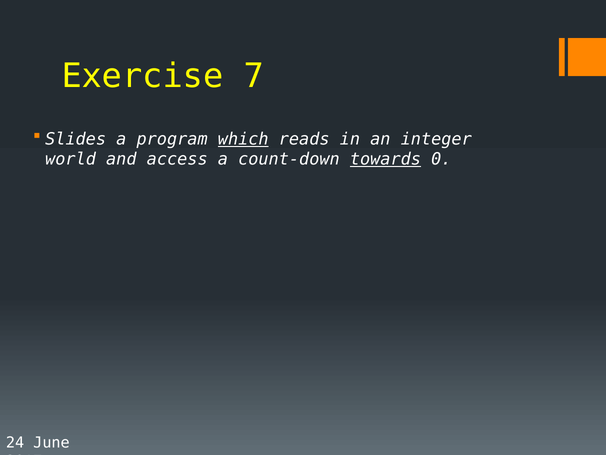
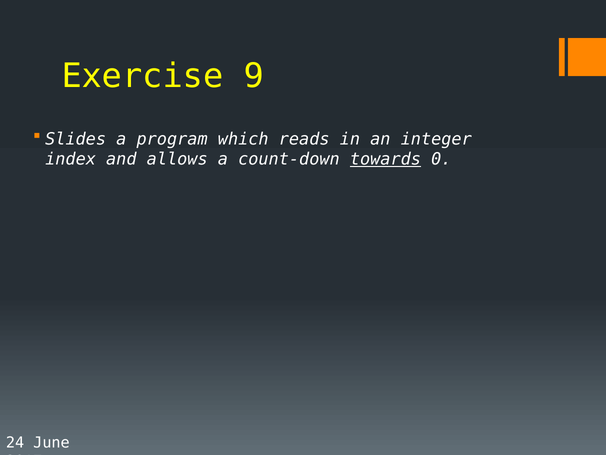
7: 7 -> 9 (254, 76)
which underline: present -> none (243, 139)
world: world -> index (71, 159)
access: access -> allows (177, 159)
